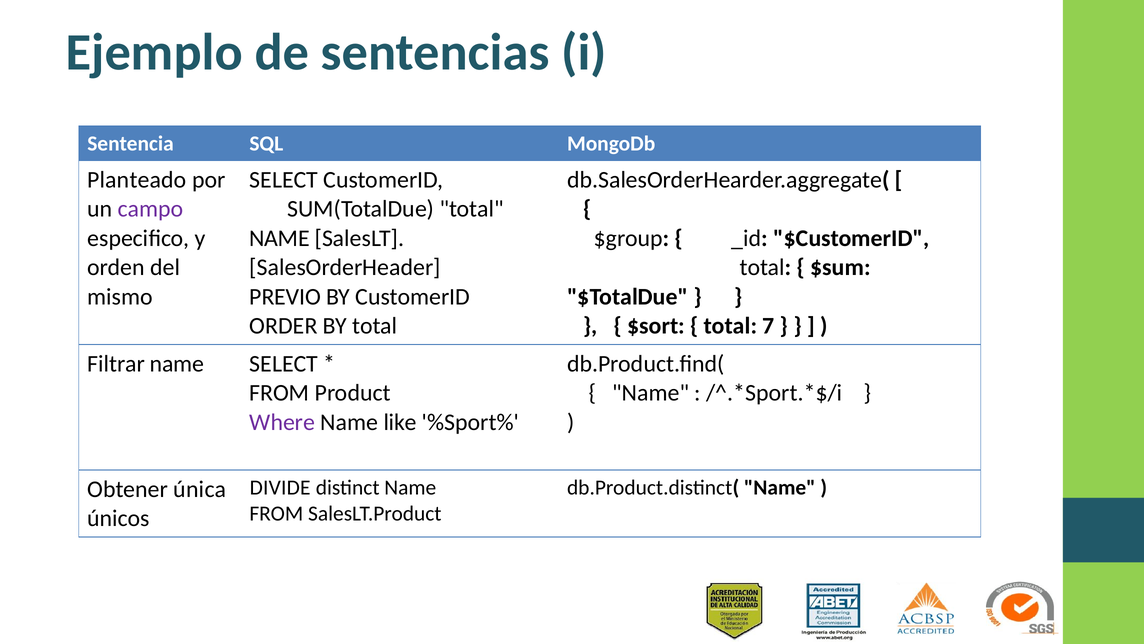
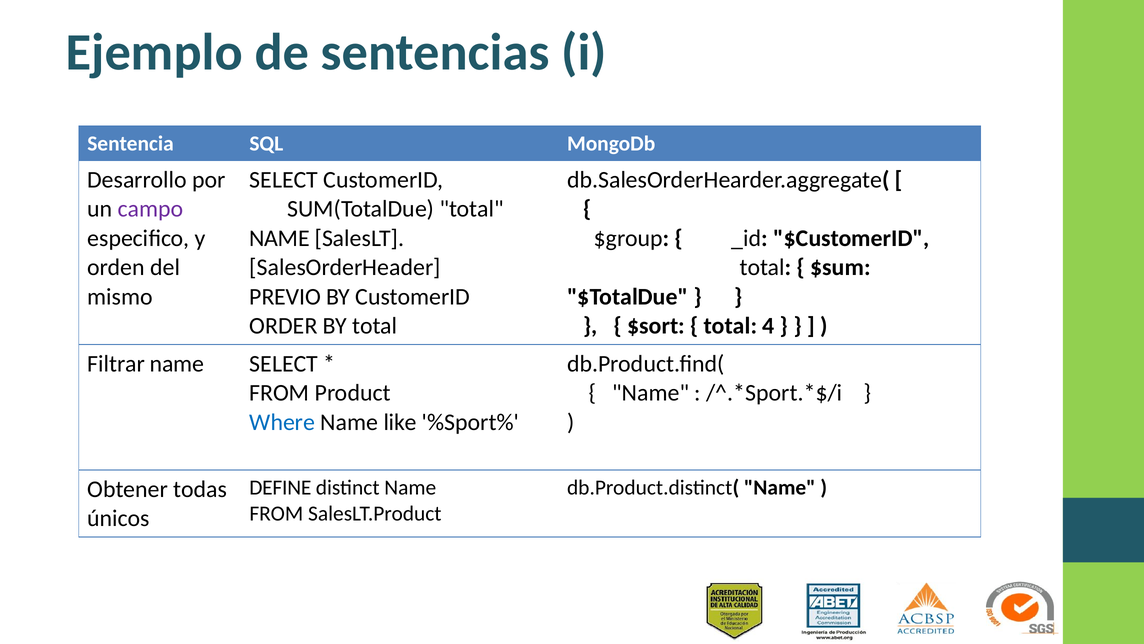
Planteado: Planteado -> Desarrollo (137, 180)
7: 7 -> 4 (769, 326)
Where colour: purple -> blue (282, 422)
DIVIDE: DIVIDE -> DEFINE (280, 487)
única: única -> todas (200, 489)
